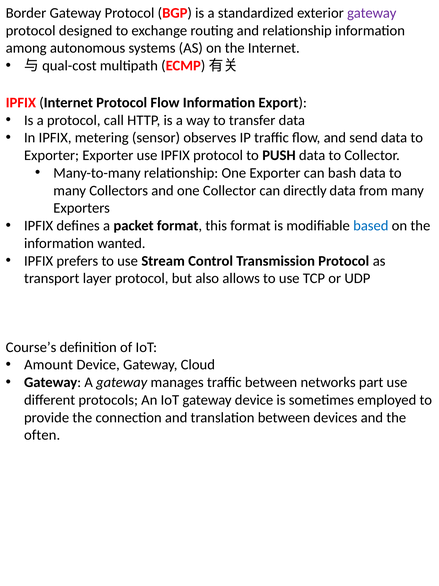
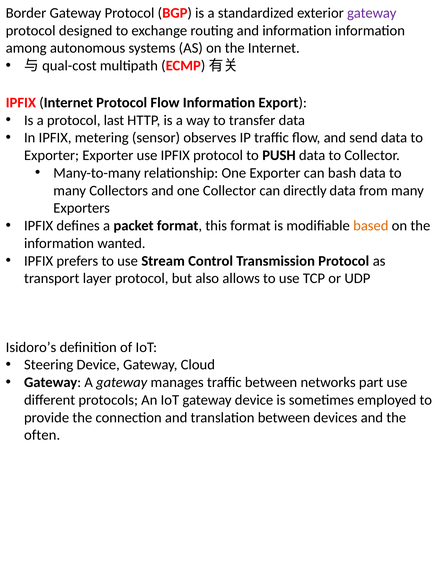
and relationship: relationship -> information (297, 30)
call: call -> last (114, 120)
based colour: blue -> orange (371, 225)
Course’s: Course’s -> Isidoro’s (31, 347)
Amount: Amount -> Steering (49, 364)
